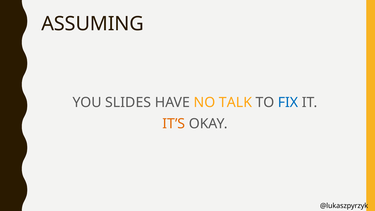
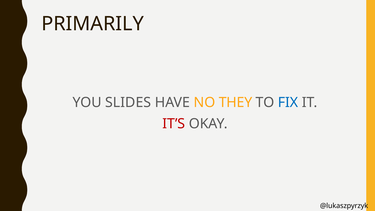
ASSUMING: ASSUMING -> PRIMARILY (93, 24)
TALK: TALK -> THEY (236, 102)
IT’S colour: orange -> red (174, 124)
